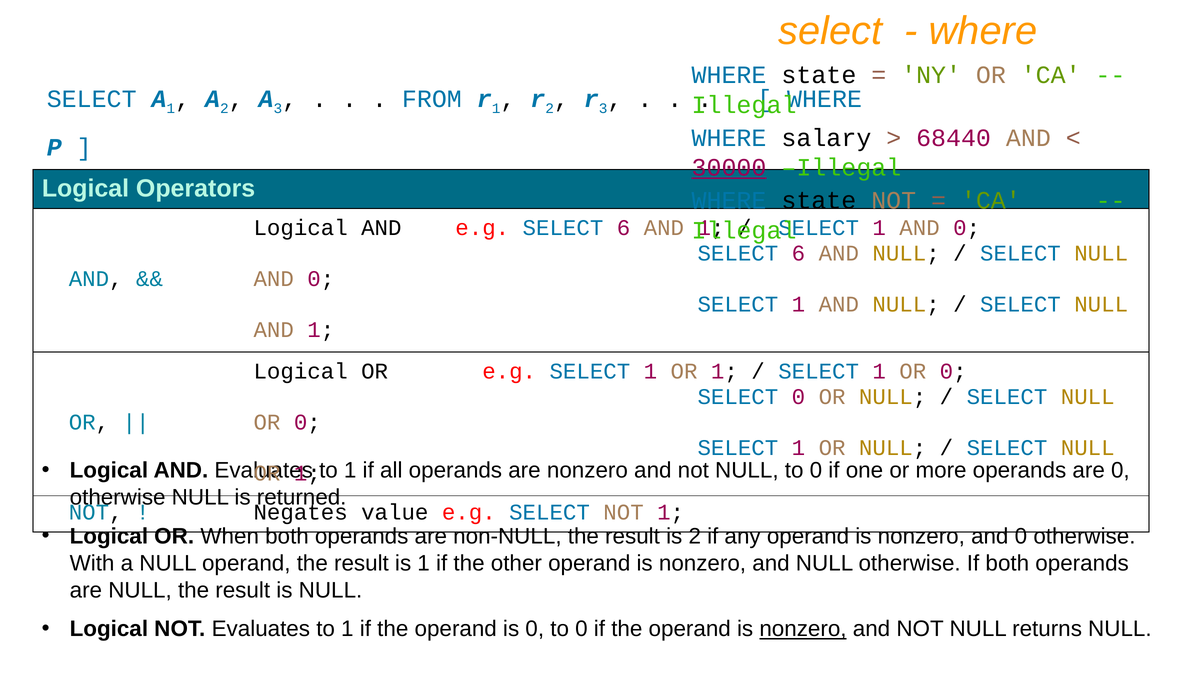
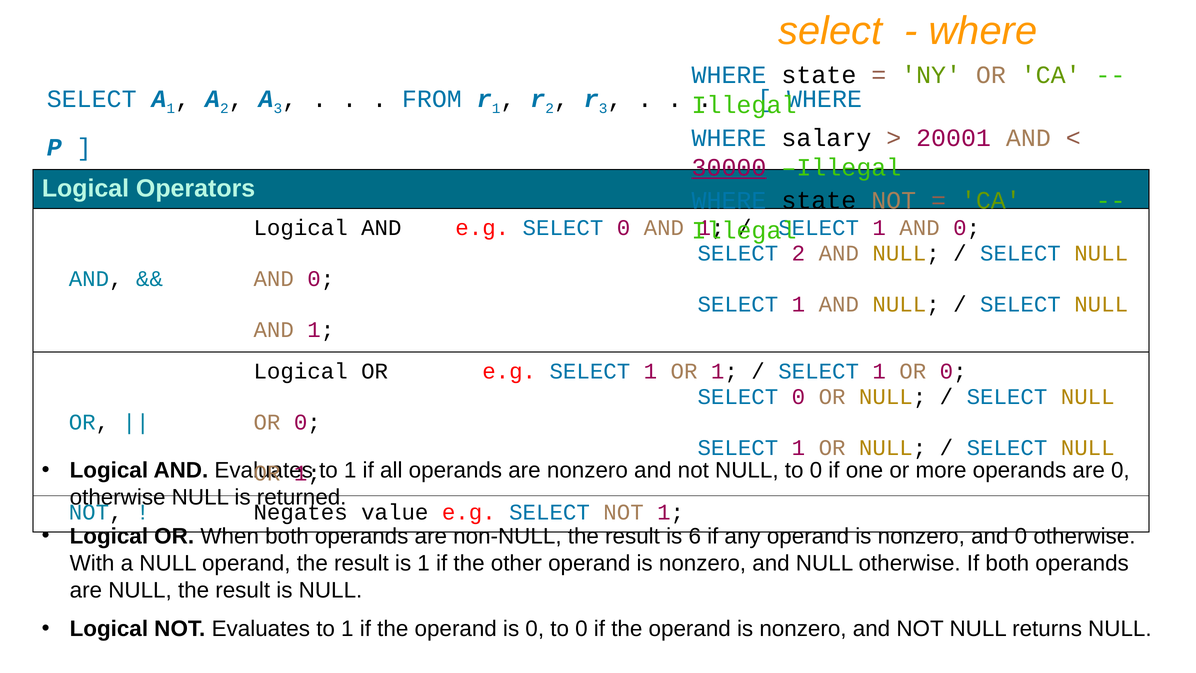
68440: 68440 -> 20001 (954, 138)
e.g SELECT 6: 6 -> 0 (624, 228)
6: 6 -> 2 (798, 253)
is 2: 2 -> 6 (695, 536)
nonzero underline: present -> none (803, 629)
